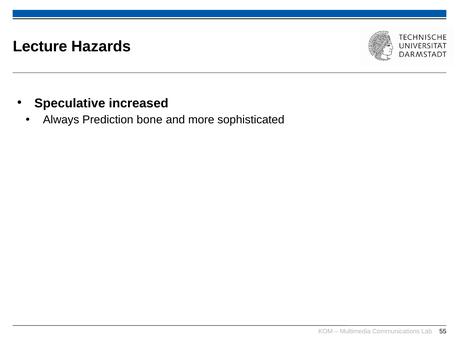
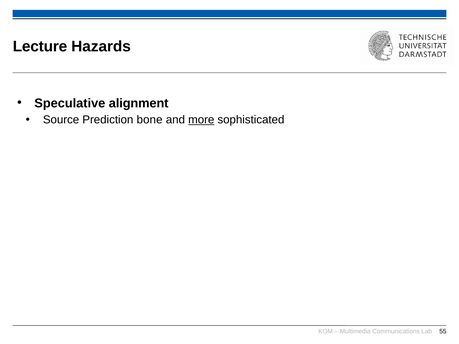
increased: increased -> alignment (139, 103)
Always: Always -> Source (61, 120)
more underline: none -> present (201, 120)
